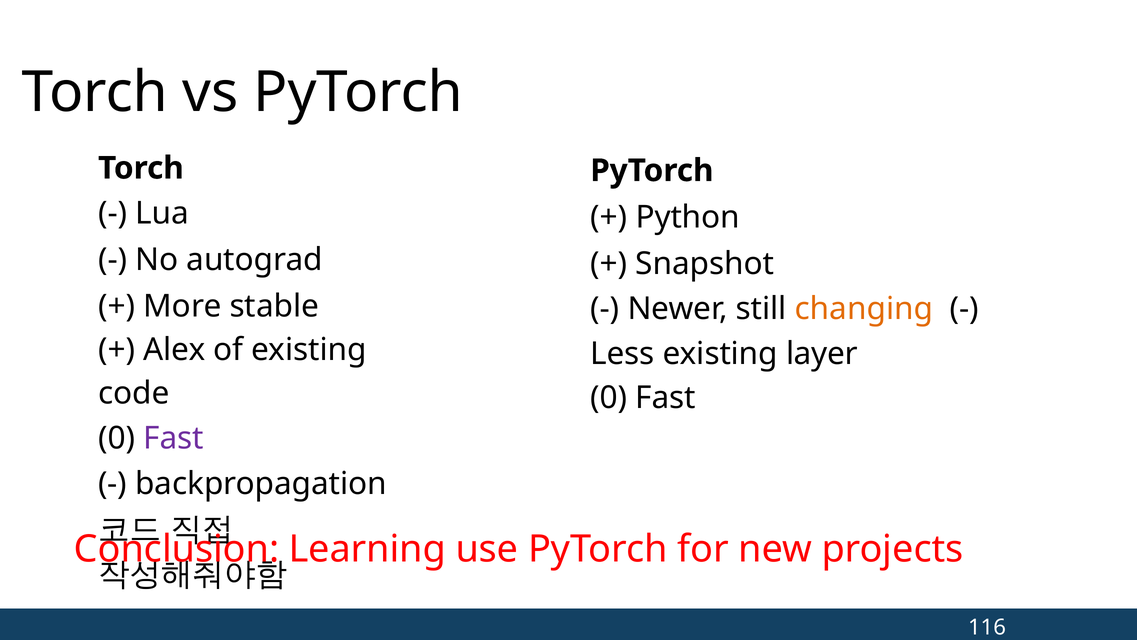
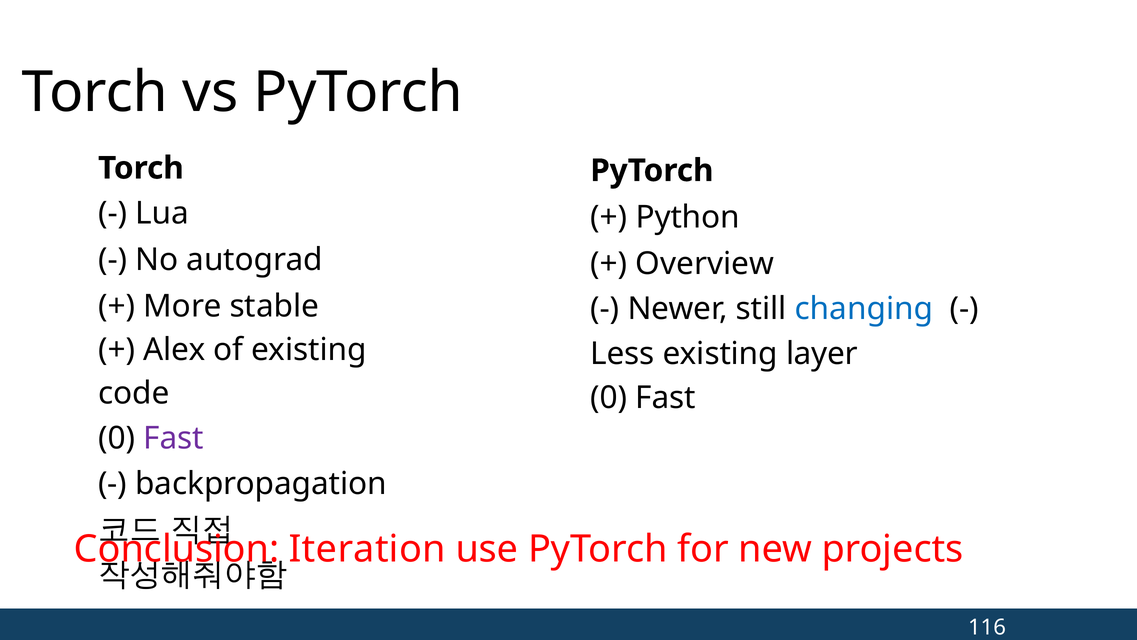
Snapshot: Snapshot -> Overview (705, 264)
changing colour: orange -> blue (864, 309)
Learning: Learning -> Iteration (367, 549)
